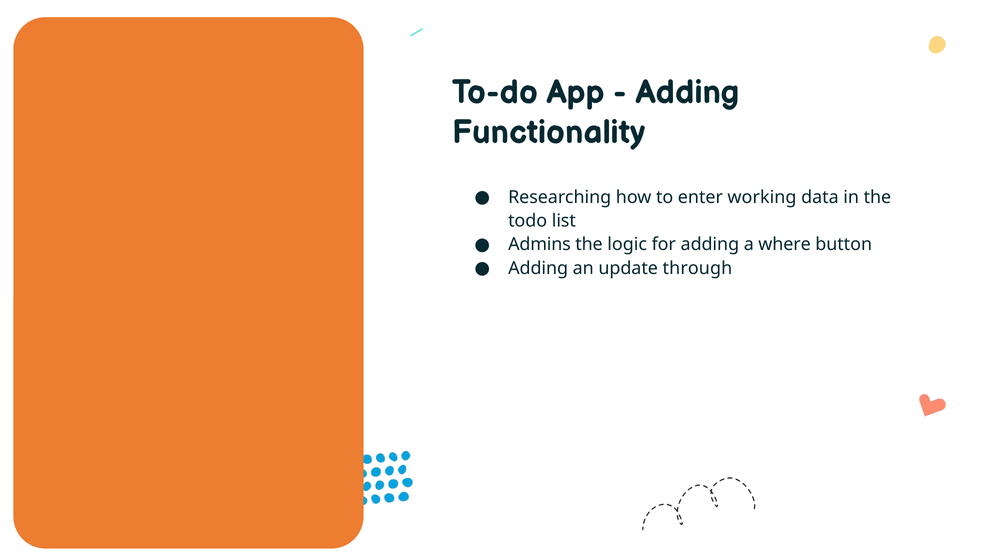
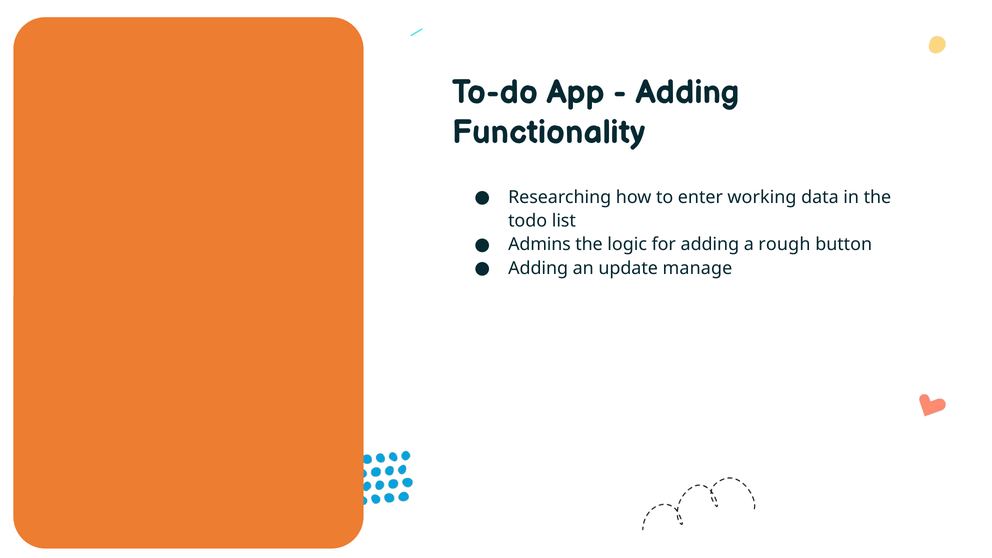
where: where -> rough (784, 244)
through: through -> manage (697, 268)
